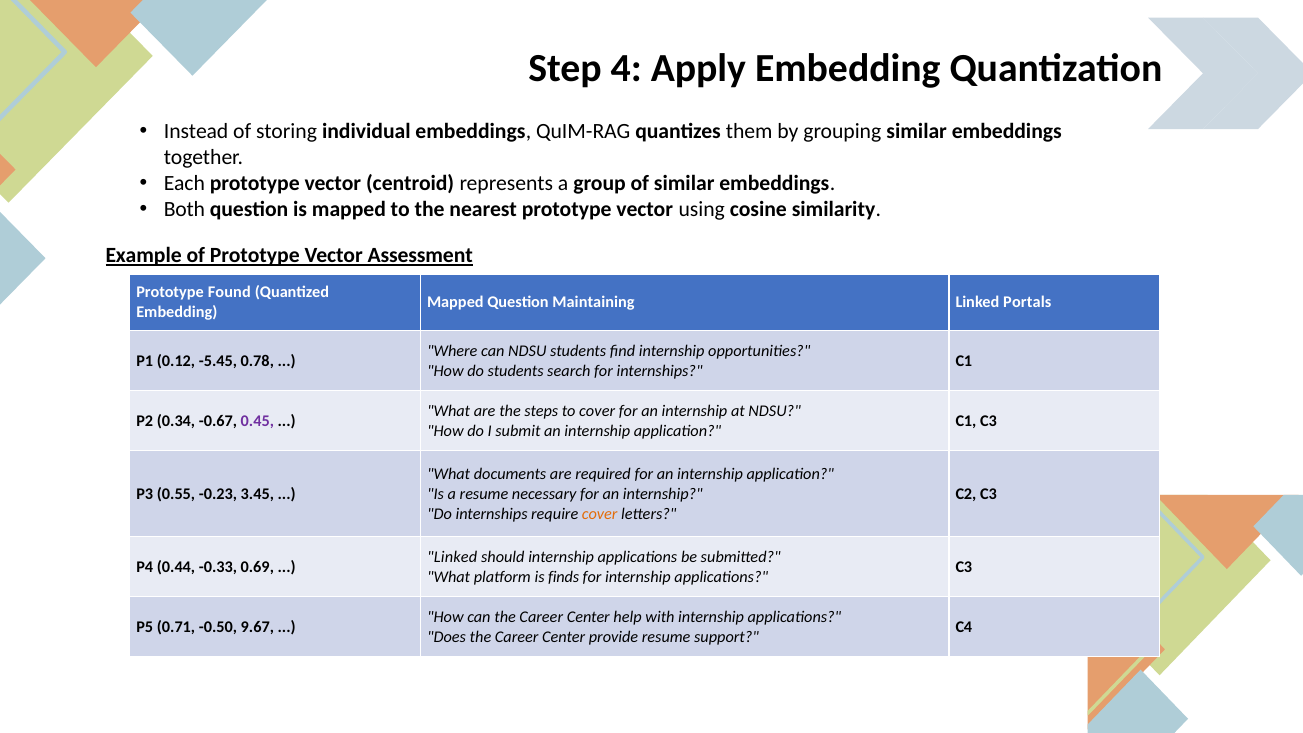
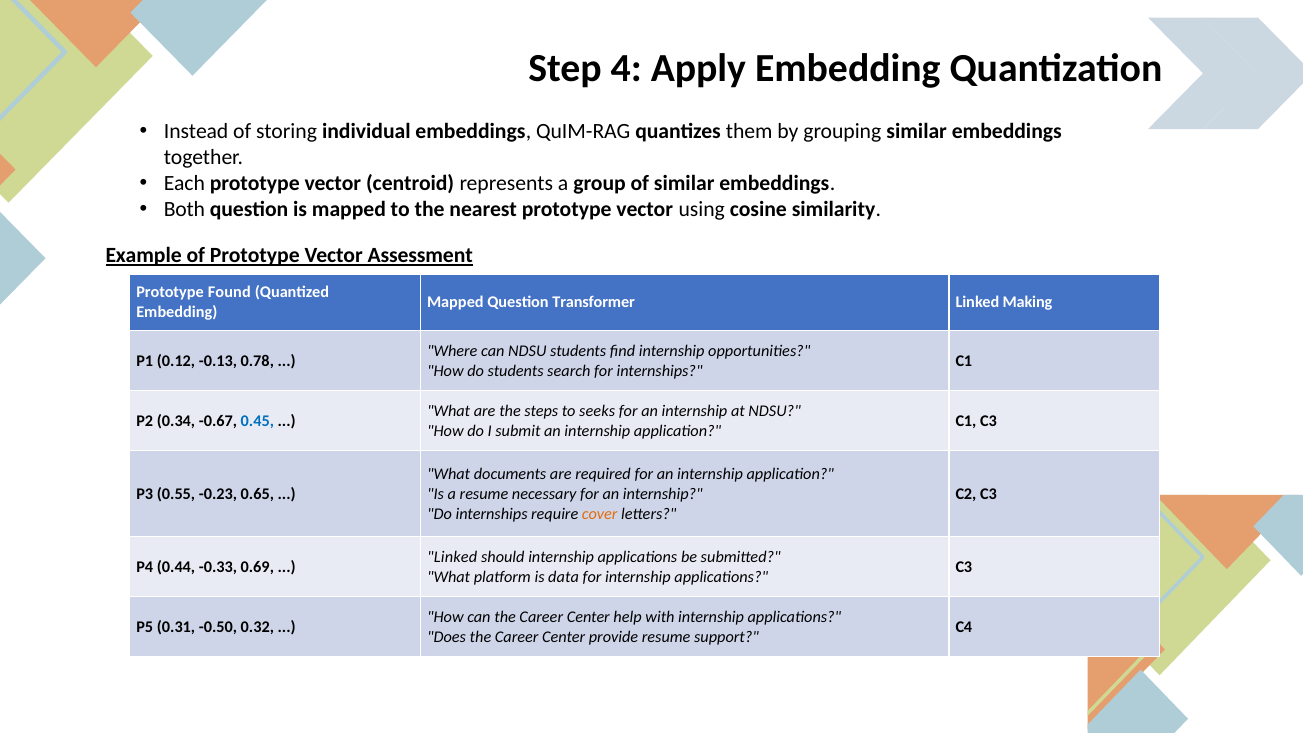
Maintaining: Maintaining -> Transformer (594, 302)
Portals: Portals -> Making (1027, 302)
-5.45: -5.45 -> -0.13 (218, 361)
to cover: cover -> seeks (597, 411)
0.45 colour: purple -> blue (257, 421)
3.45: 3.45 -> 0.65 (257, 494)
finds: finds -> data (564, 577)
0.71: 0.71 -> 0.31 (176, 627)
9.67: 9.67 -> 0.32 (257, 627)
